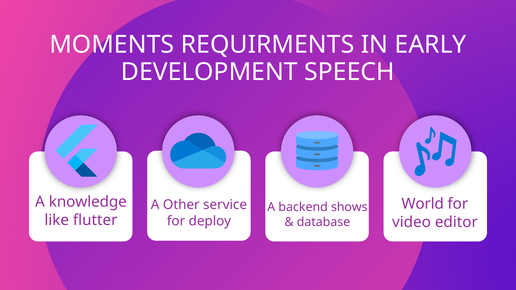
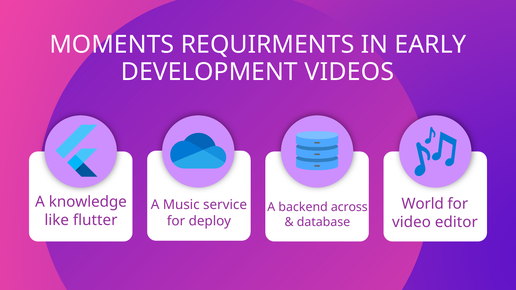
SPEECH: SPEECH -> VIDEOS (349, 72)
Other: Other -> Music (181, 205)
shows: shows -> across (349, 207)
